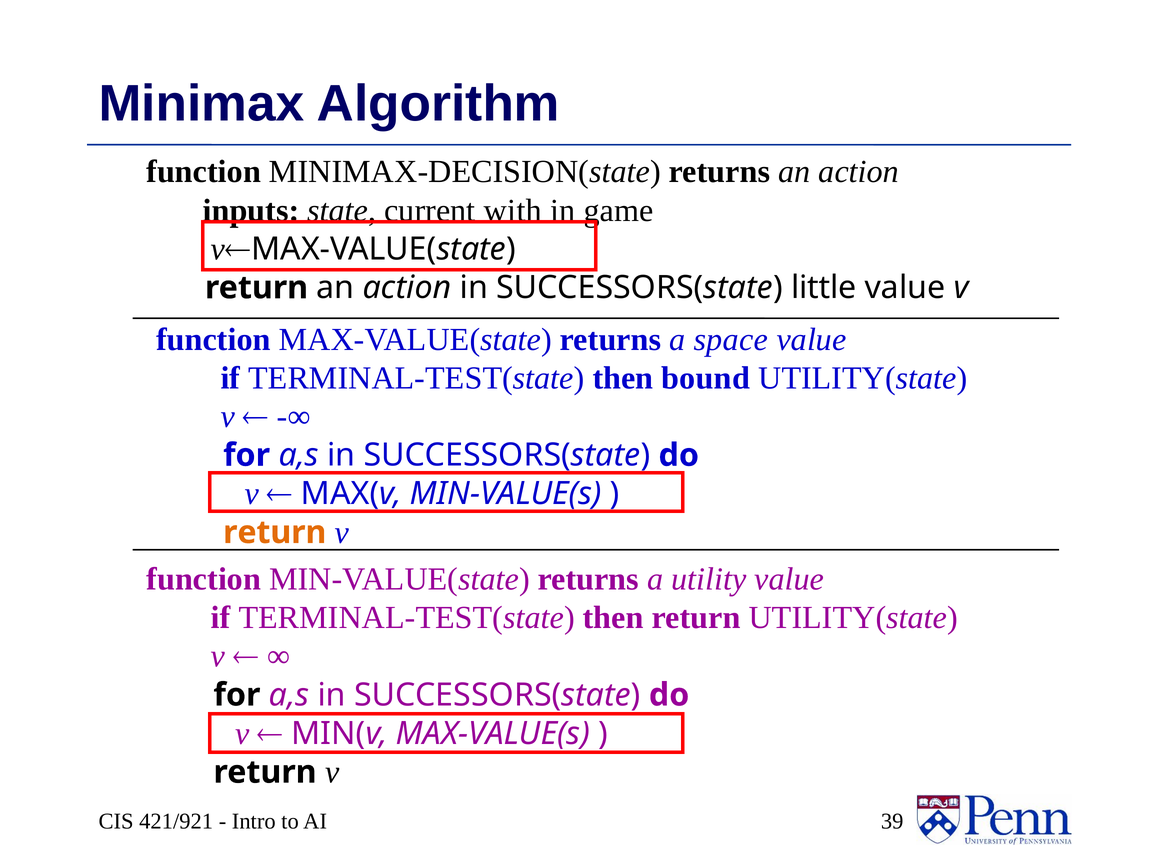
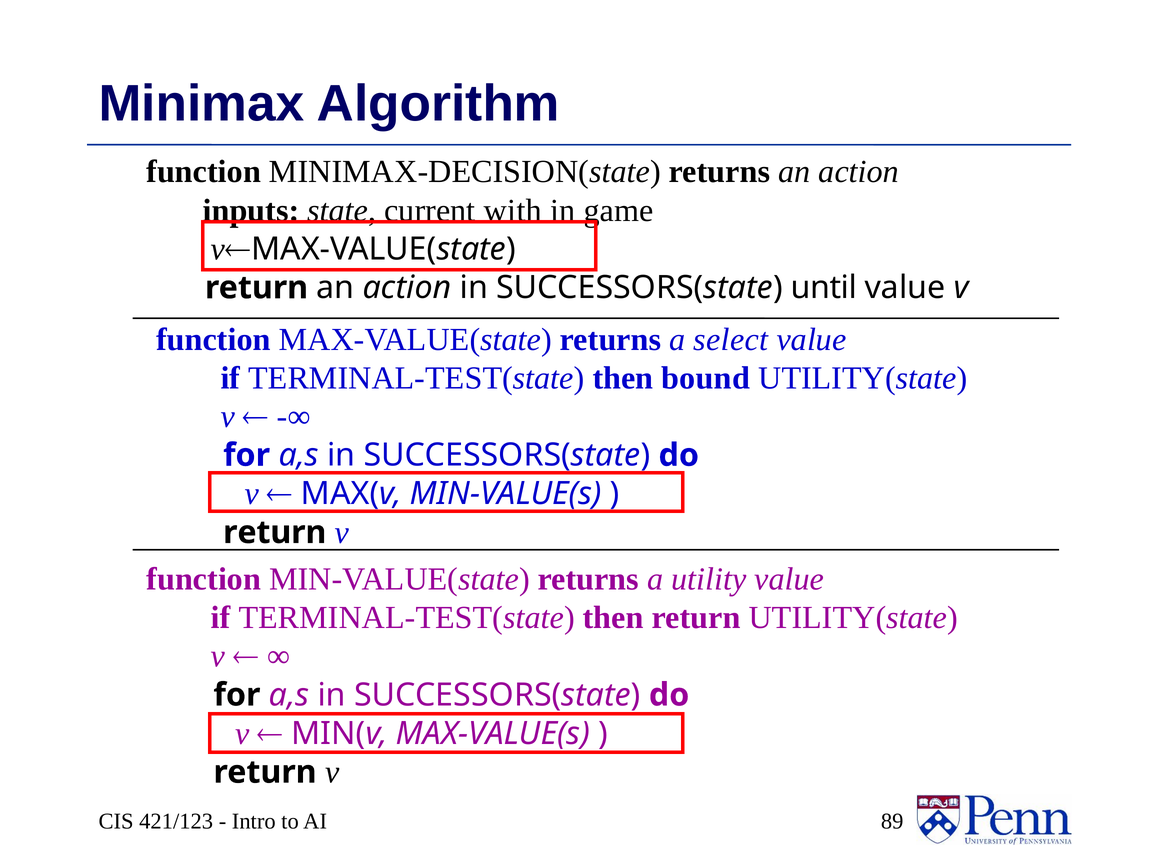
little: little -> until (824, 288)
space: space -> select (731, 340)
return colour: orange -> black (275, 533)
421/921: 421/921 -> 421/123 (176, 822)
39: 39 -> 89 (892, 822)
